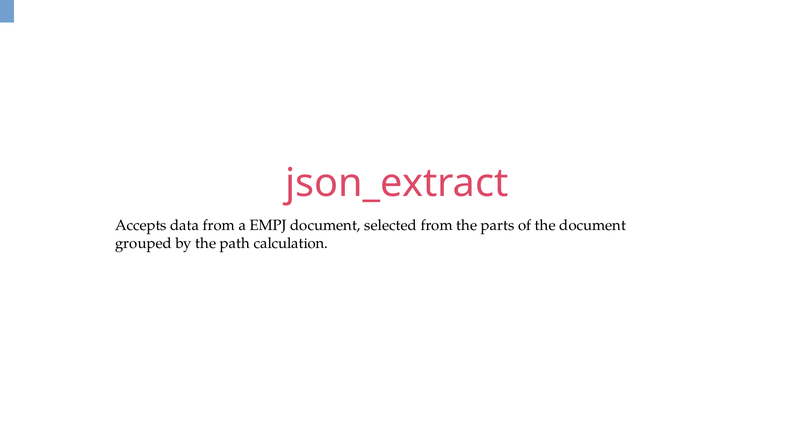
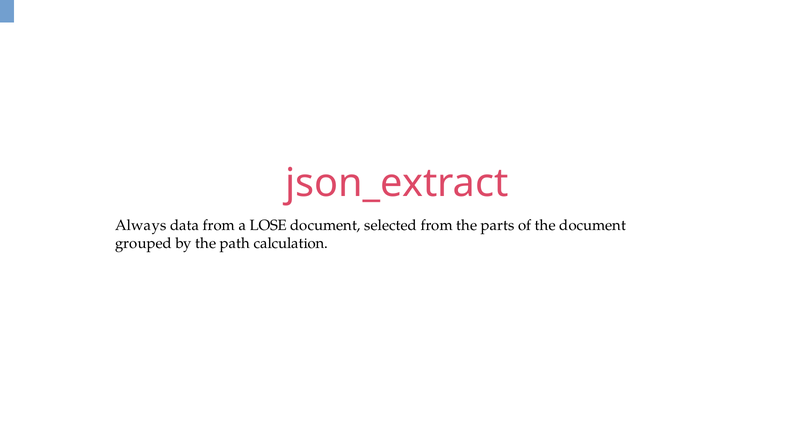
Accepts: Accepts -> Always (141, 226)
EMPJ: EMPJ -> LOSE (268, 226)
